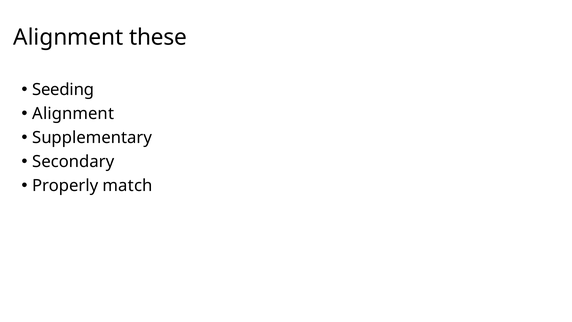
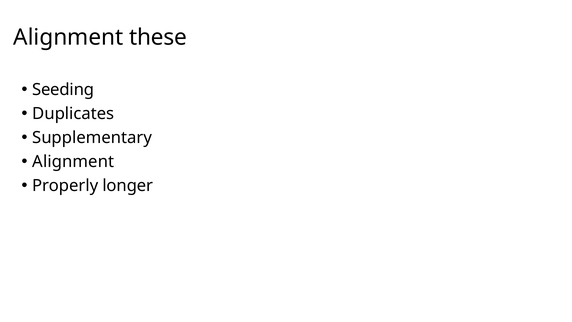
Alignment: Alignment -> Duplicates (73, 114)
Secondary: Secondary -> Alignment (73, 161)
match: match -> longer (128, 185)
